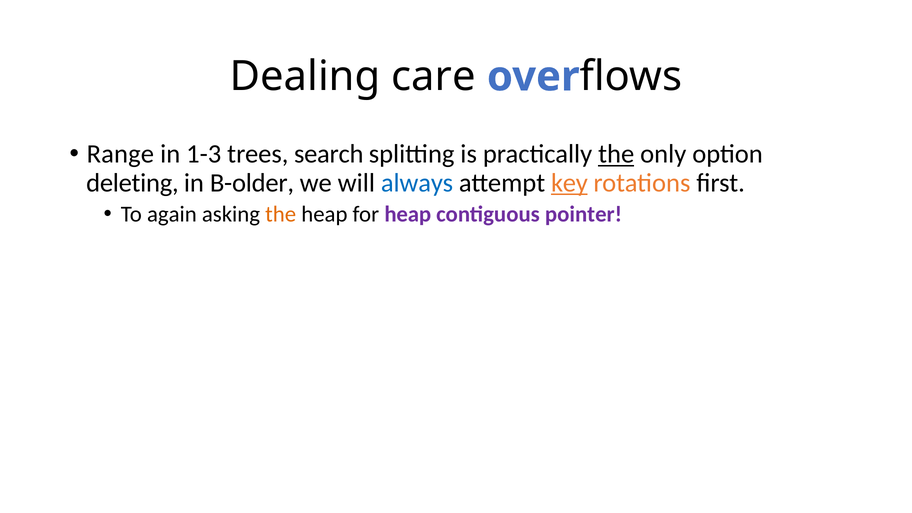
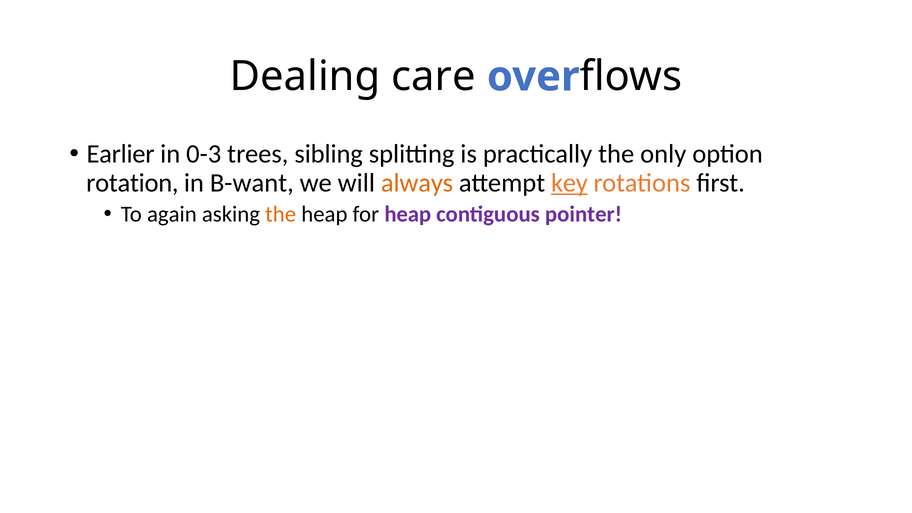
Range: Range -> Earlier (121, 154)
1-3: 1-3 -> 0-3 (204, 154)
search: search -> sibling (329, 154)
the underline: present -> none (616, 154)
deleting: deleting -> rotation (132, 183)
B-older: B-older -> B-want (252, 183)
always colour: blue -> orange (417, 183)
